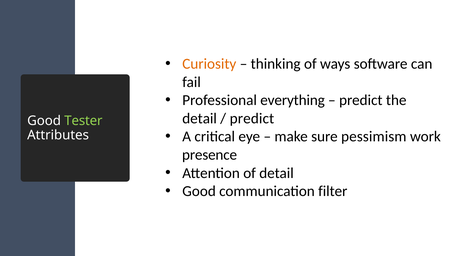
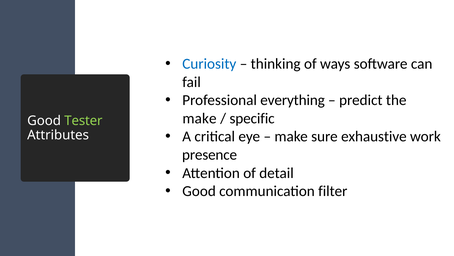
Curiosity colour: orange -> blue (209, 64)
detail: detail -> make (200, 118)
predict: predict -> specific (252, 118)
pessimism: pessimism -> exhaustive (374, 136)
